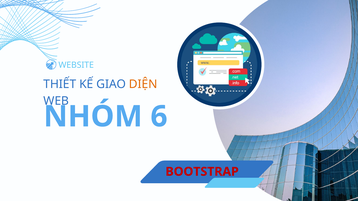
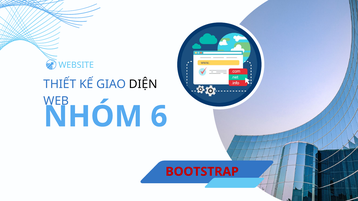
DIỆN colour: orange -> black (143, 84)
